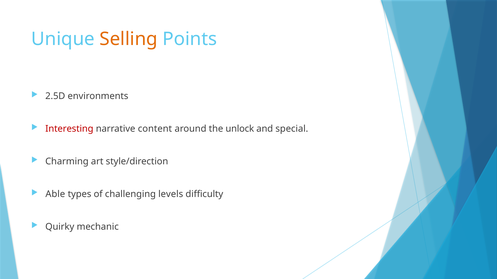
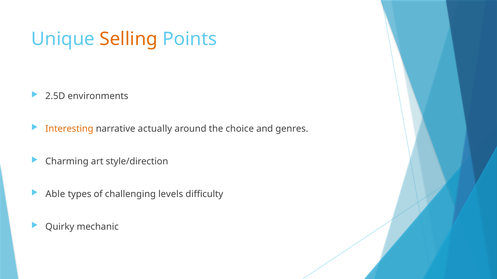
Interesting colour: red -> orange (69, 129)
content: content -> actually (155, 129)
unlock: unlock -> choice (240, 129)
special: special -> genres (292, 129)
